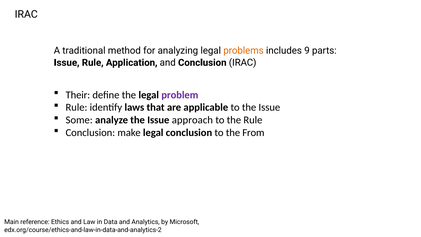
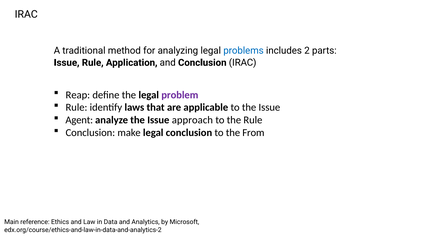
problems colour: orange -> blue (243, 50)
9: 9 -> 2 (307, 50)
Their: Their -> Reap (78, 95)
Some: Some -> Agent (79, 120)
